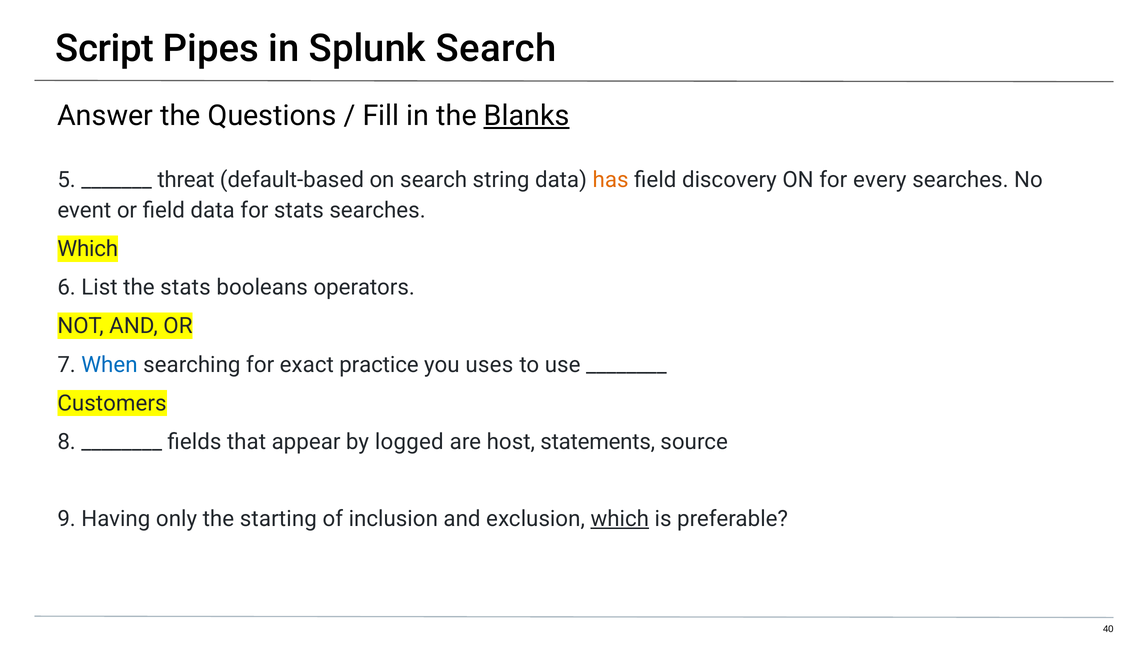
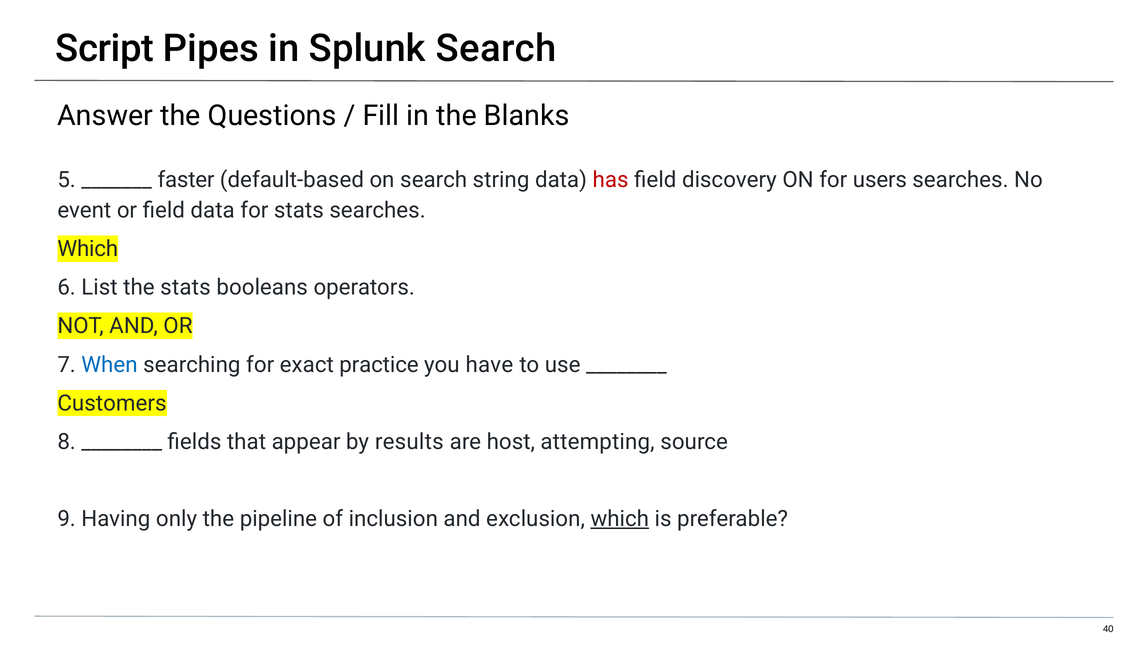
Blanks underline: present -> none (527, 116)
threat: threat -> faster (186, 180)
has colour: orange -> red (611, 180)
every: every -> users (880, 180)
uses: uses -> have (489, 365)
logged: logged -> results (409, 442)
statements: statements -> attempting (598, 442)
starting: starting -> pipeline (278, 519)
